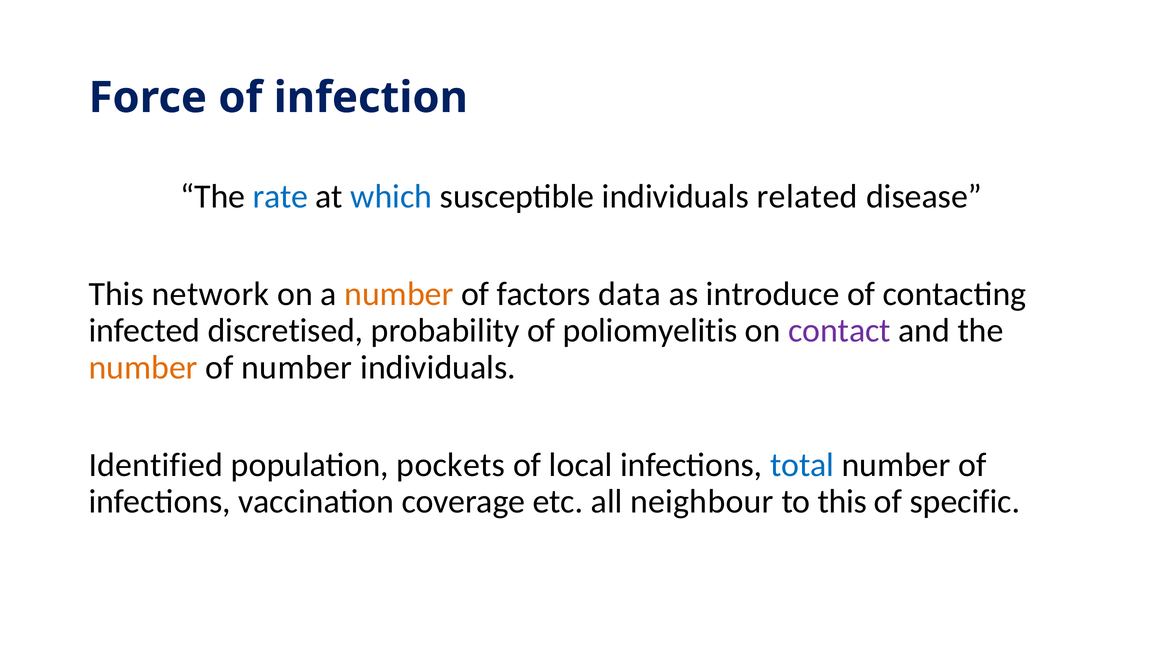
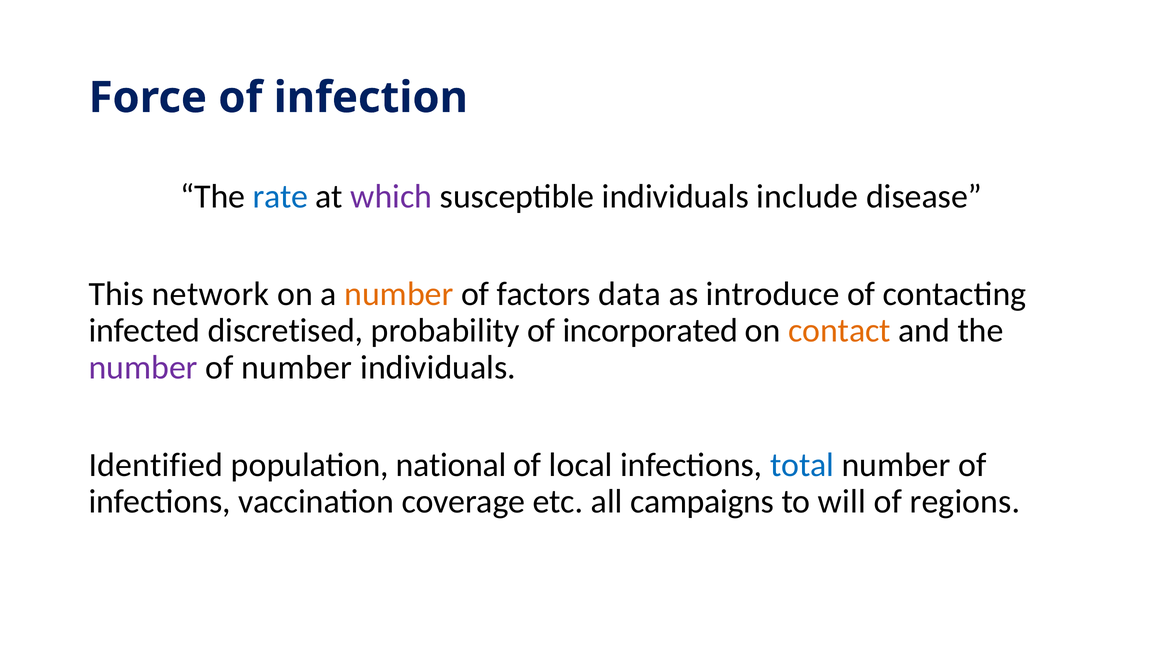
which colour: blue -> purple (391, 197)
related: related -> include (807, 197)
poliomyelitis: poliomyelitis -> incorporated (650, 331)
contact colour: purple -> orange (839, 331)
number colour: orange -> purple (143, 367)
pockets: pockets -> national (451, 465)
neighbour: neighbour -> campaigns (702, 502)
to this: this -> will (842, 502)
specific: specific -> regions (965, 502)
